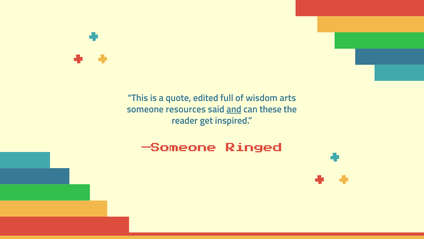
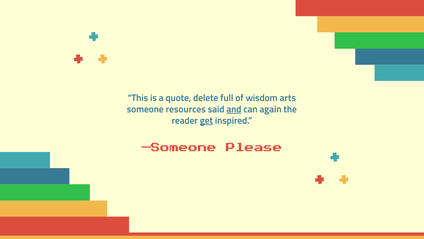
edited: edited -> delete (206, 98)
these: these -> again (271, 109)
get underline: none -> present (206, 120)
Ringed: Ringed -> Please (254, 149)
